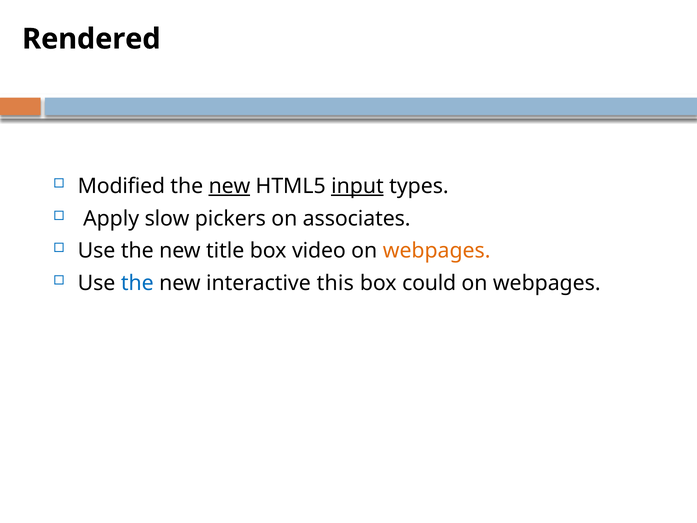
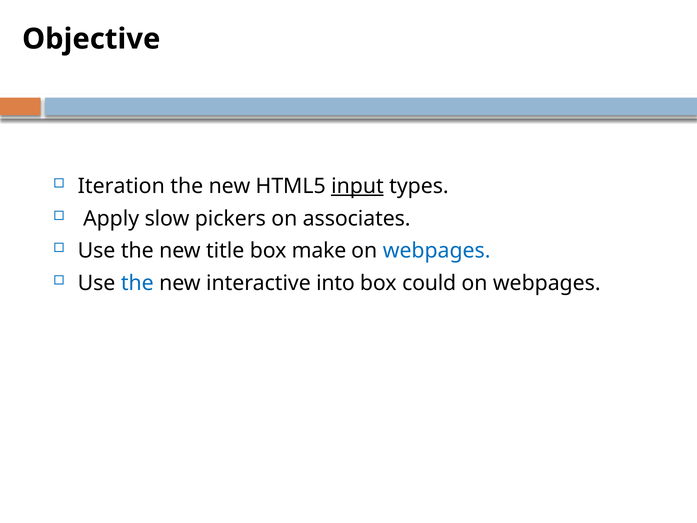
Rendered: Rendered -> Objective (91, 39)
Modified: Modified -> Iteration (121, 186)
new underline: present -> none (230, 186)
video: video -> make (319, 251)
webpages colour: orange -> blue (437, 251)
this: this -> into (335, 283)
